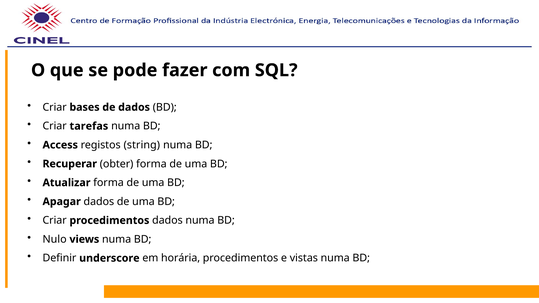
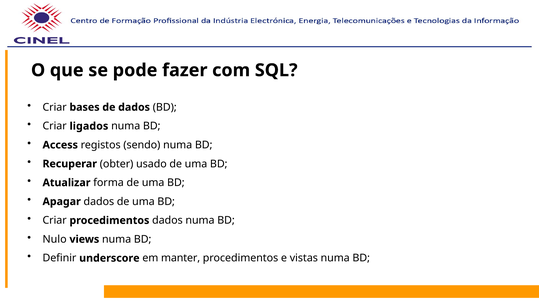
tarefas: tarefas -> ligados (89, 126)
string: string -> sendo (142, 145)
obter forma: forma -> usado (151, 164)
horária: horária -> manter (181, 258)
